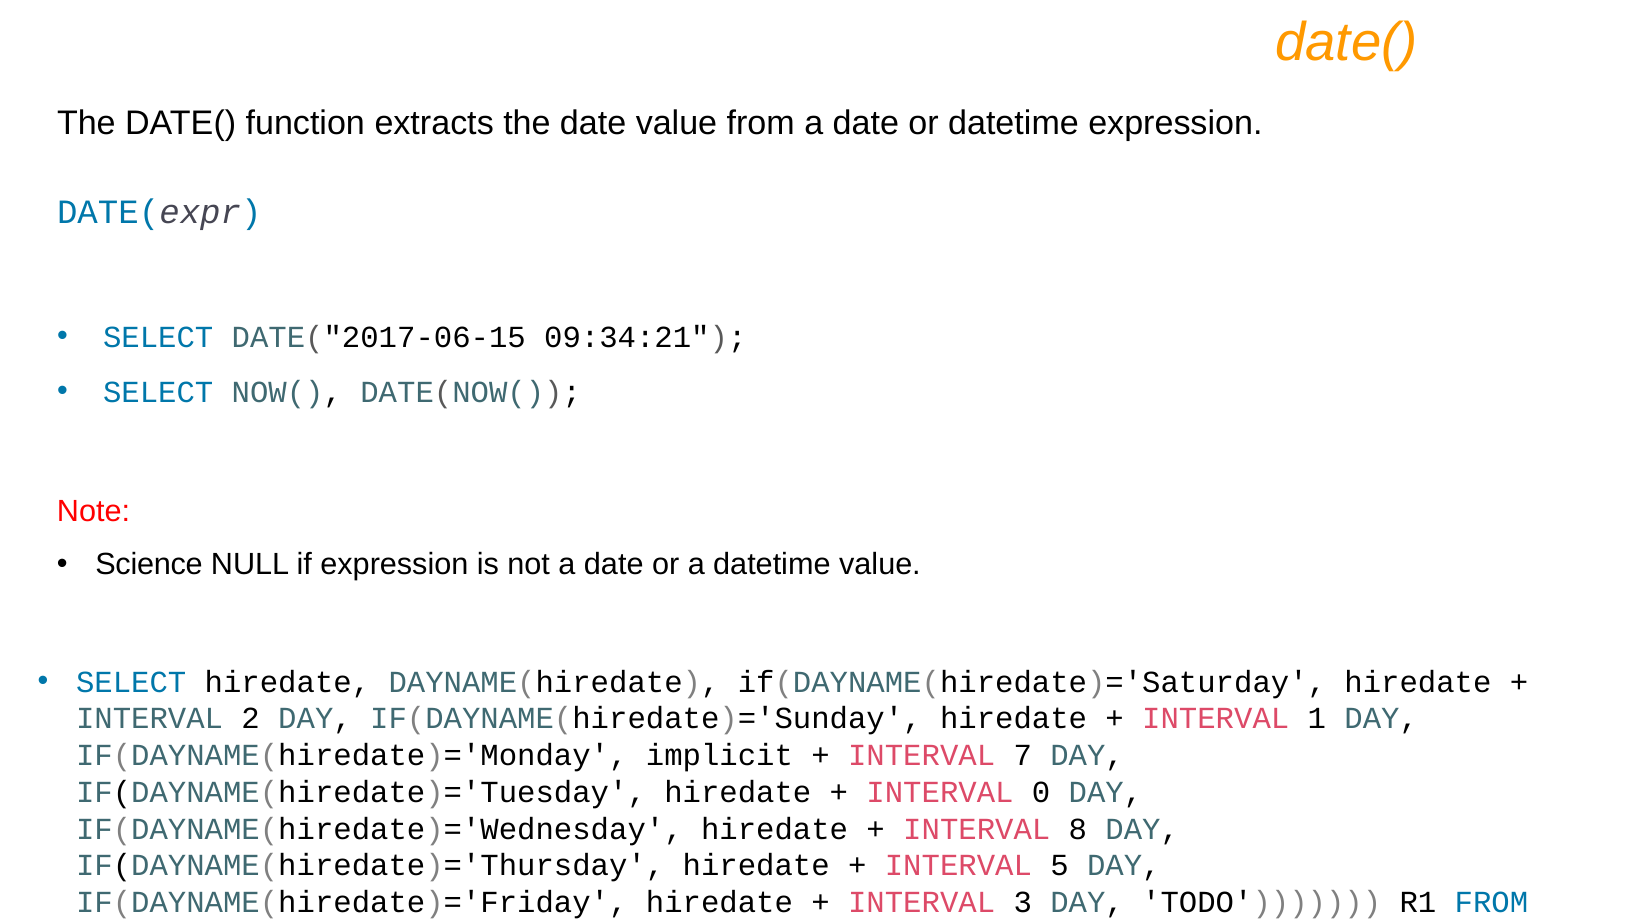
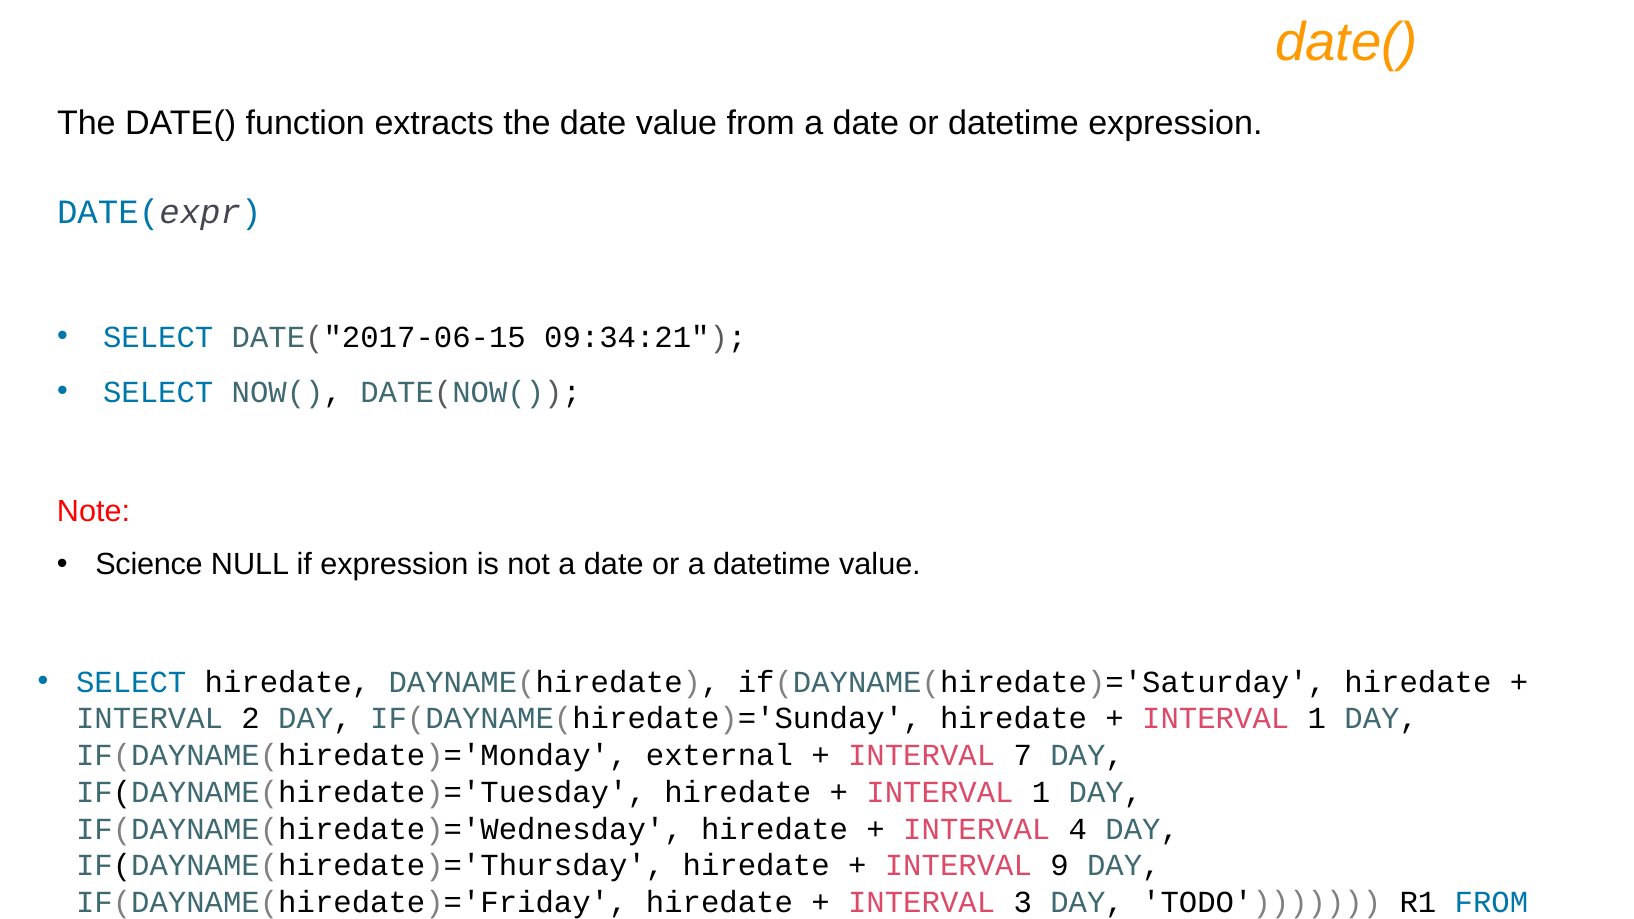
implicit: implicit -> external (719, 756)
0: 0 -> 1 (1041, 792)
8: 8 -> 4 (1078, 829)
5: 5 -> 9 (1059, 866)
